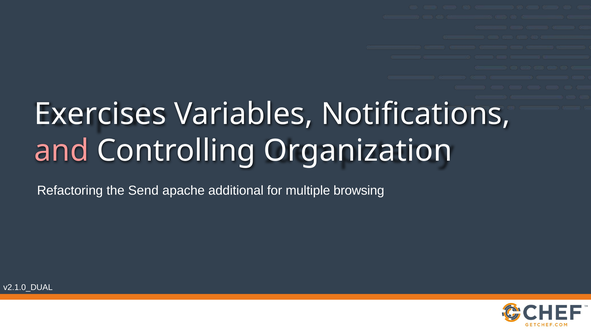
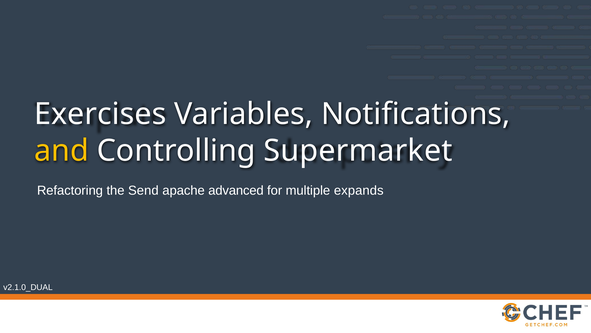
and colour: pink -> yellow (61, 151)
Organization: Organization -> Supermarket (358, 151)
additional: additional -> advanced (236, 190)
browsing: browsing -> expands (359, 190)
